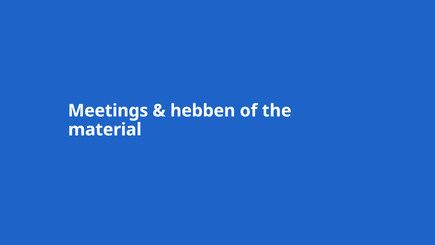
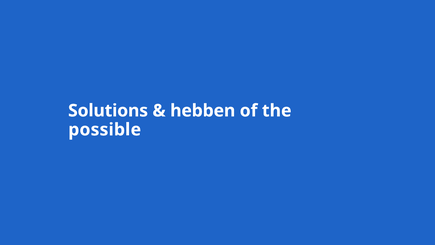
Meetings: Meetings -> Solutions (108, 111)
material: material -> possible (105, 129)
